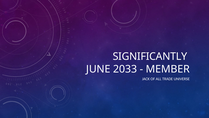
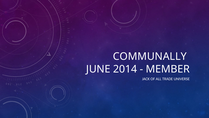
SIGNIFICANTLY: SIGNIFICANTLY -> COMMUNALLY (150, 56)
2033: 2033 -> 2014 (125, 69)
